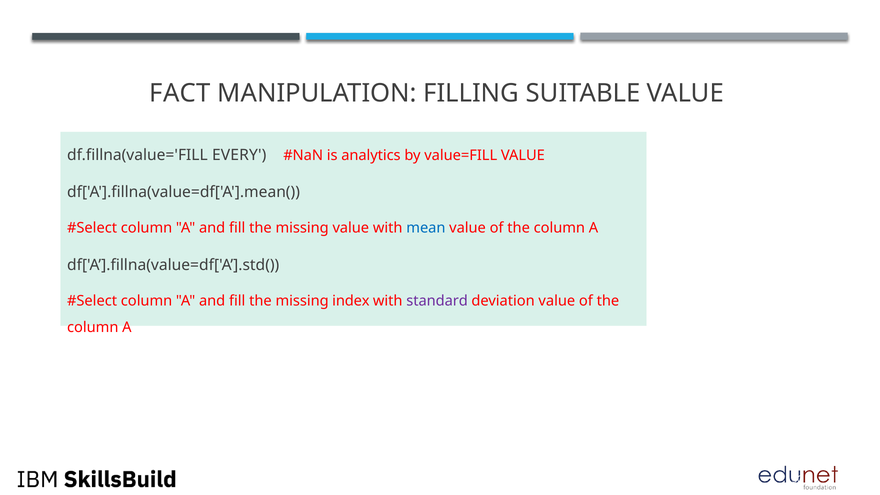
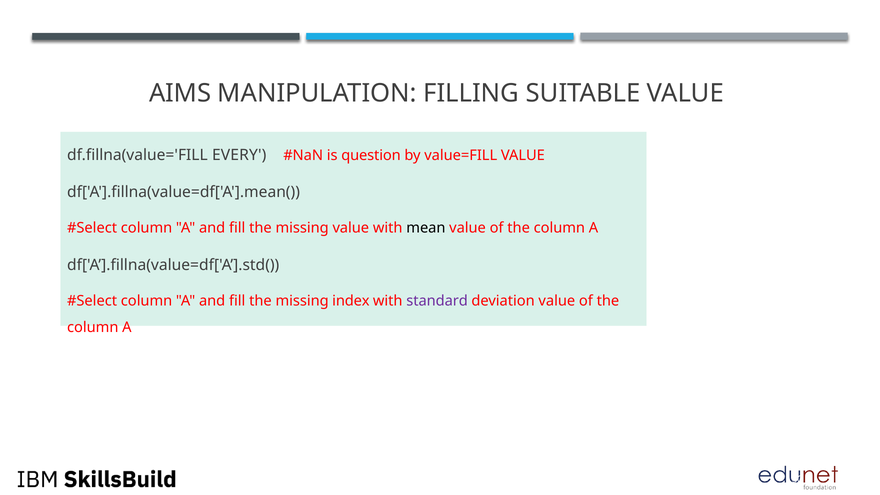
FACT: FACT -> AIMS (180, 93)
analytics: analytics -> question (371, 155)
mean colour: blue -> black (426, 228)
